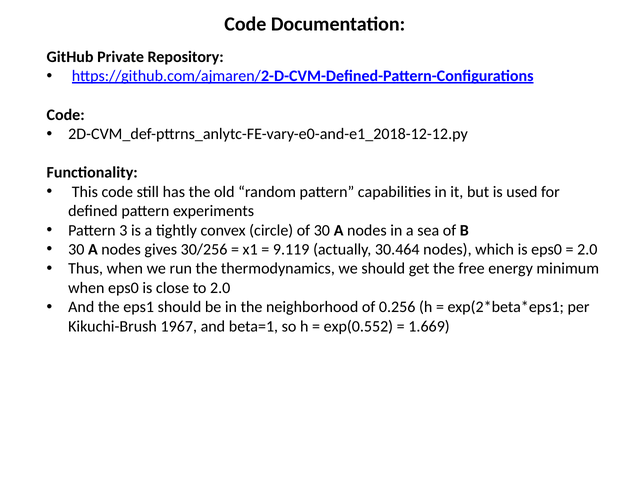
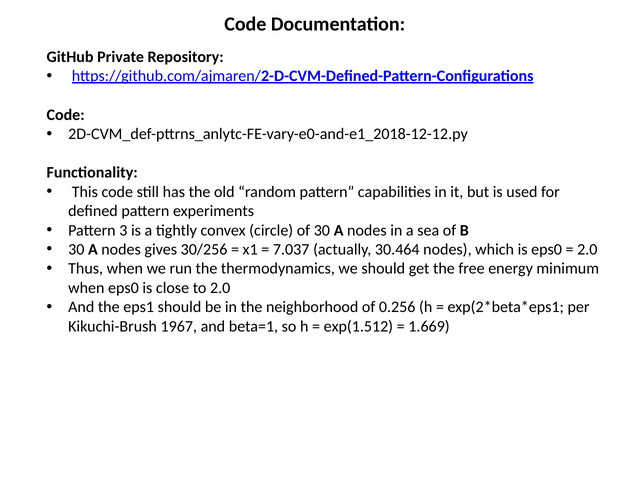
9.119: 9.119 -> 7.037 (291, 249)
exp(0.552: exp(0.552 -> exp(1.512 (358, 326)
